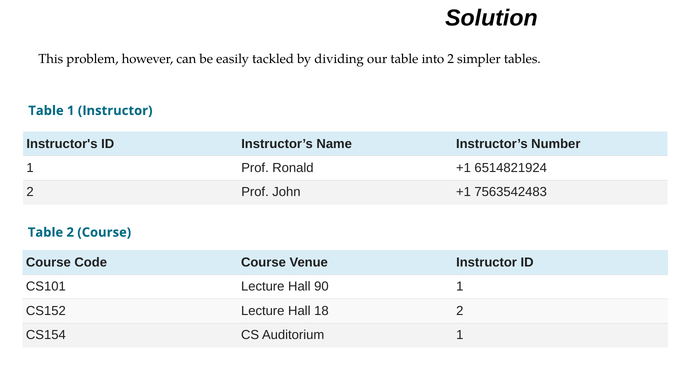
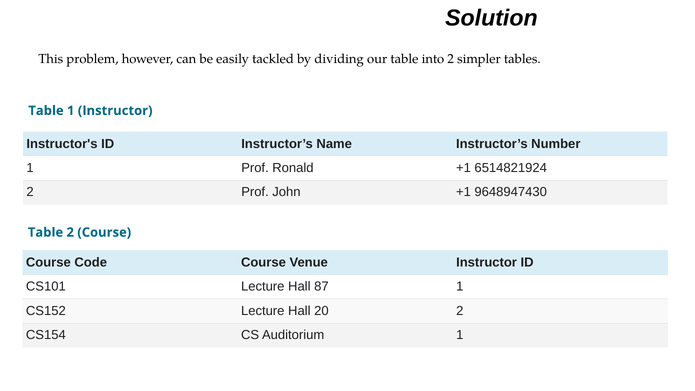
7563542483: 7563542483 -> 9648947430 (511, 192)
90: 90 -> 87 (321, 286)
18: 18 -> 20 (321, 311)
